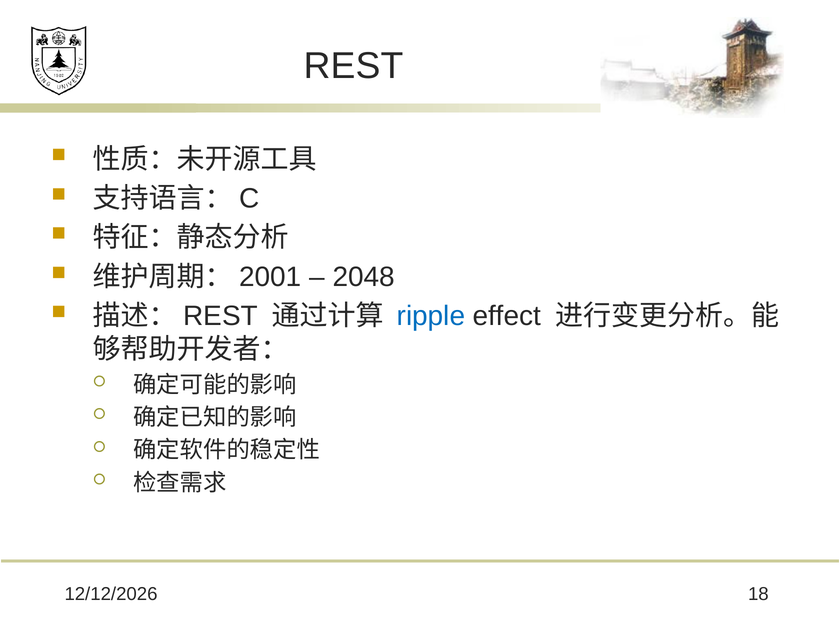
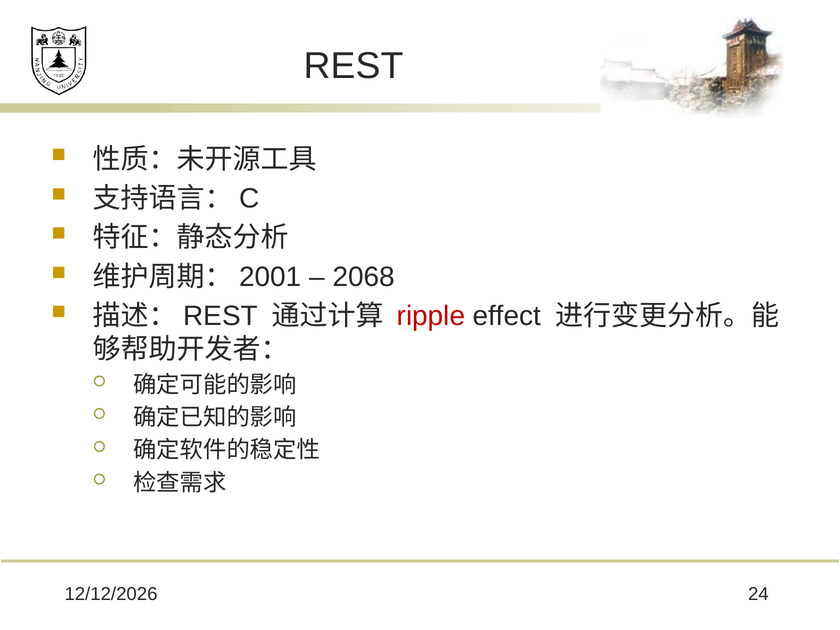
2048: 2048 -> 2068 (364, 277)
ripple colour: blue -> red (431, 316)
18: 18 -> 24 (758, 594)
